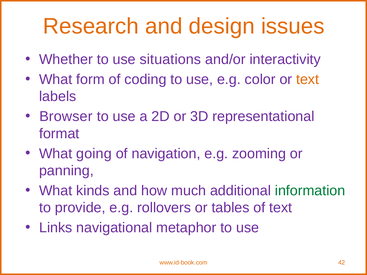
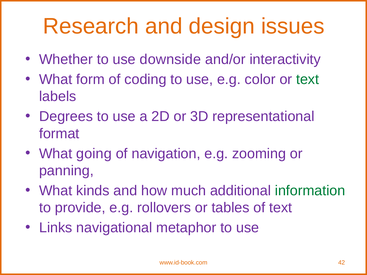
situations: situations -> downside (170, 59)
text colour: orange -> green (308, 79)
Browser: Browser -> Degrees (66, 117)
